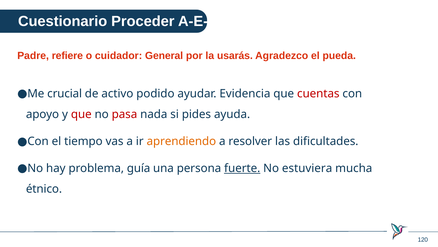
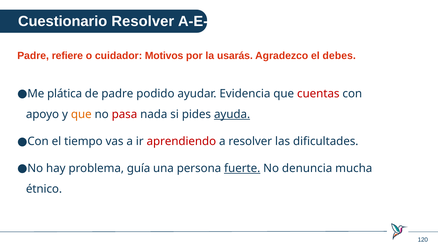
Cuestionario Proceder: Proceder -> Resolver (143, 21)
General: General -> Motivos (164, 56)
pueda: pueda -> debes (339, 56)
crucial: crucial -> plática (65, 93)
de activo: activo -> padre (117, 93)
que colour: red -> orange (81, 114)
ayuda underline: none -> present (232, 114)
aprendiendo colour: orange -> red (181, 141)
estuviera: estuviera -> denuncia (307, 168)
